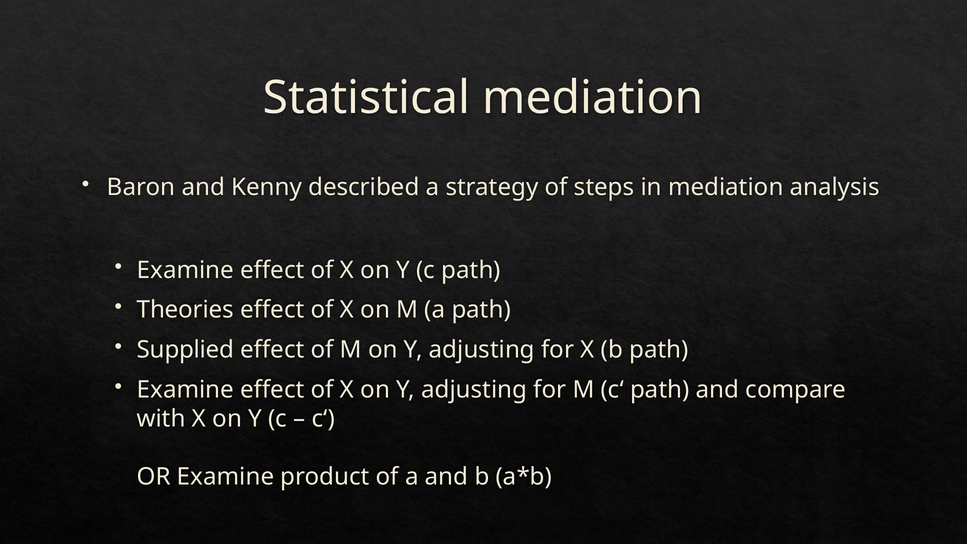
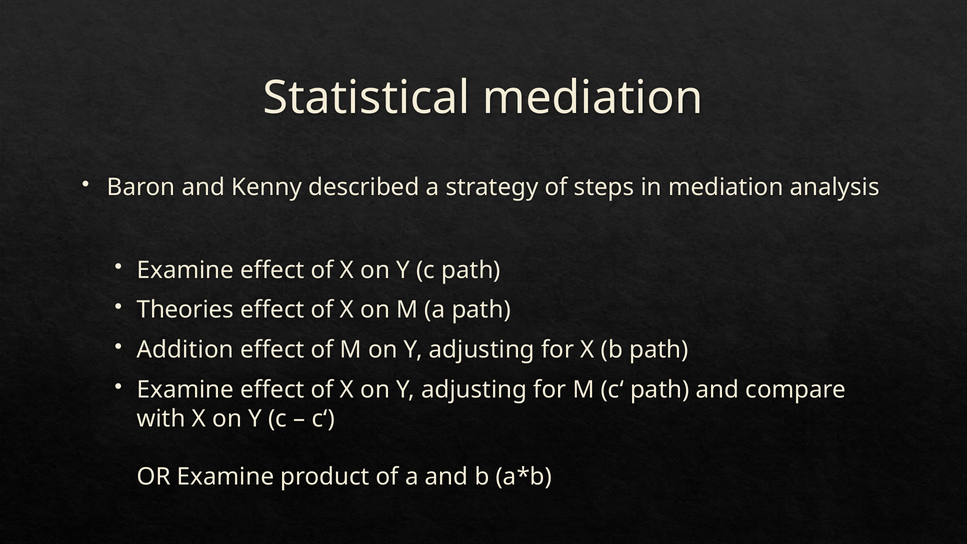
Supplied: Supplied -> Addition (185, 350)
